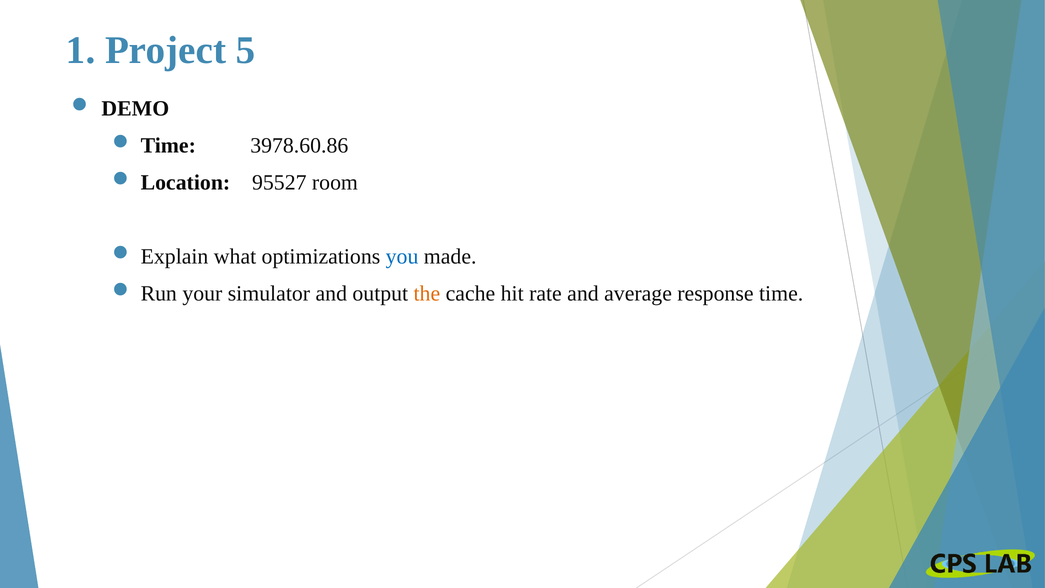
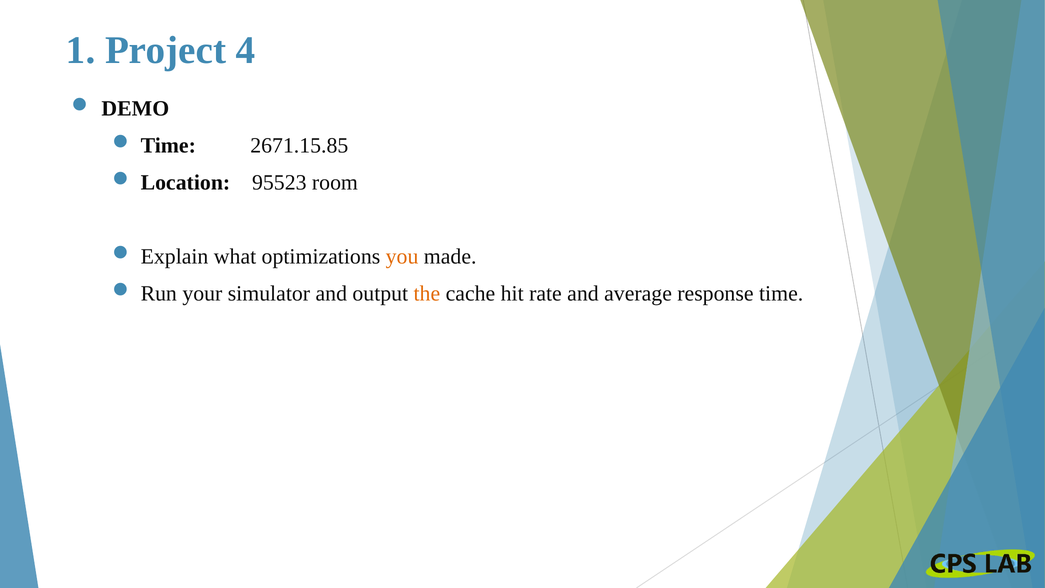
5: 5 -> 4 (246, 50)
3978.60.86: 3978.60.86 -> 2671.15.85 (299, 145)
95527: 95527 -> 95523 (279, 182)
you colour: blue -> orange (402, 257)
